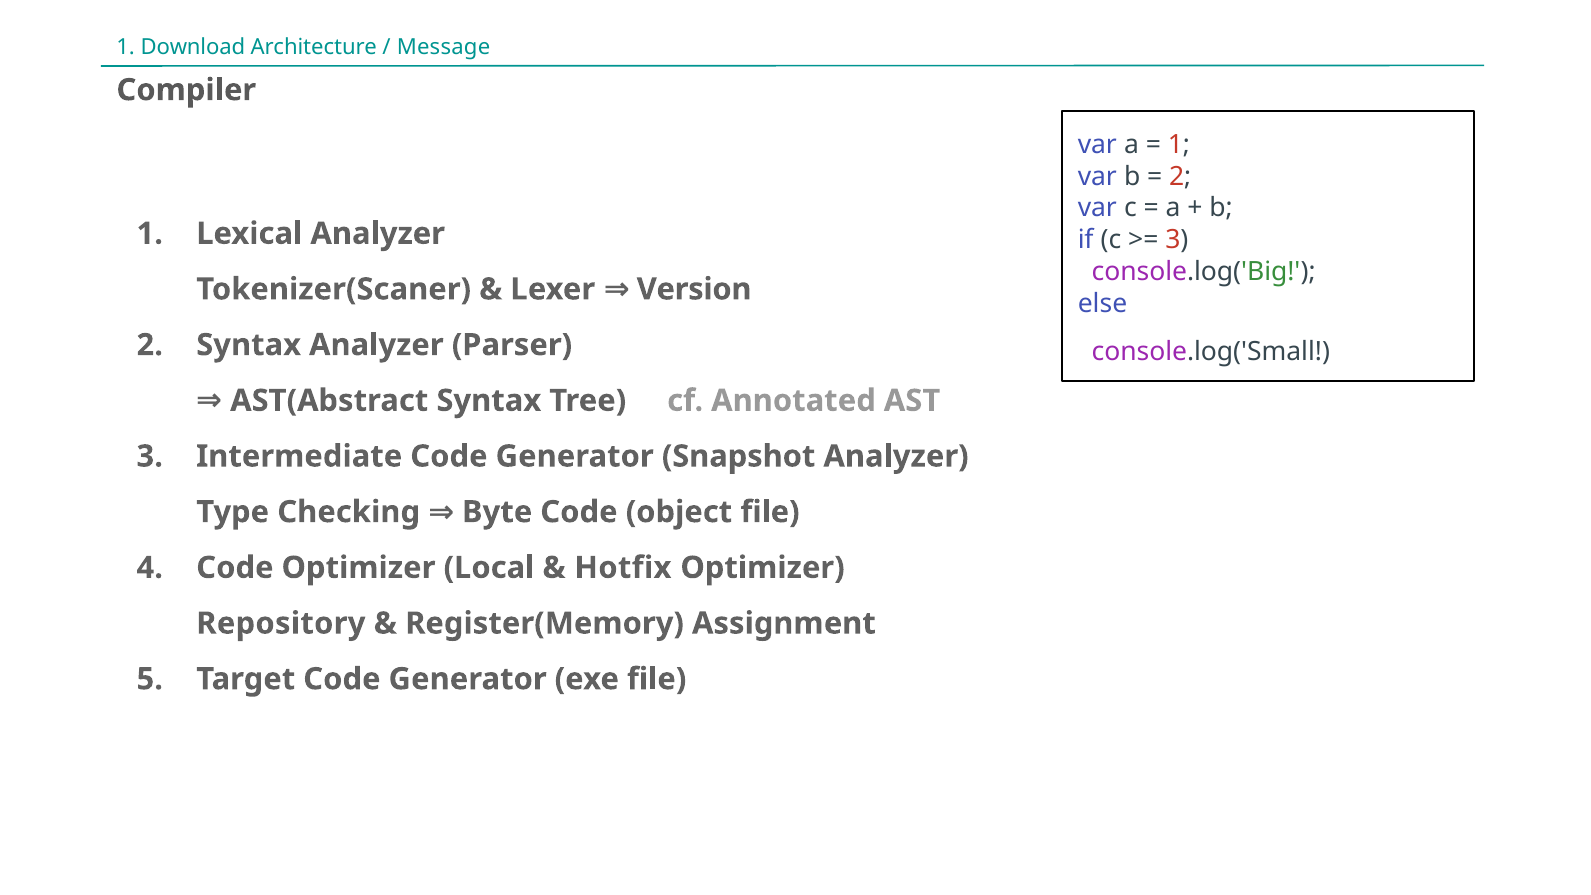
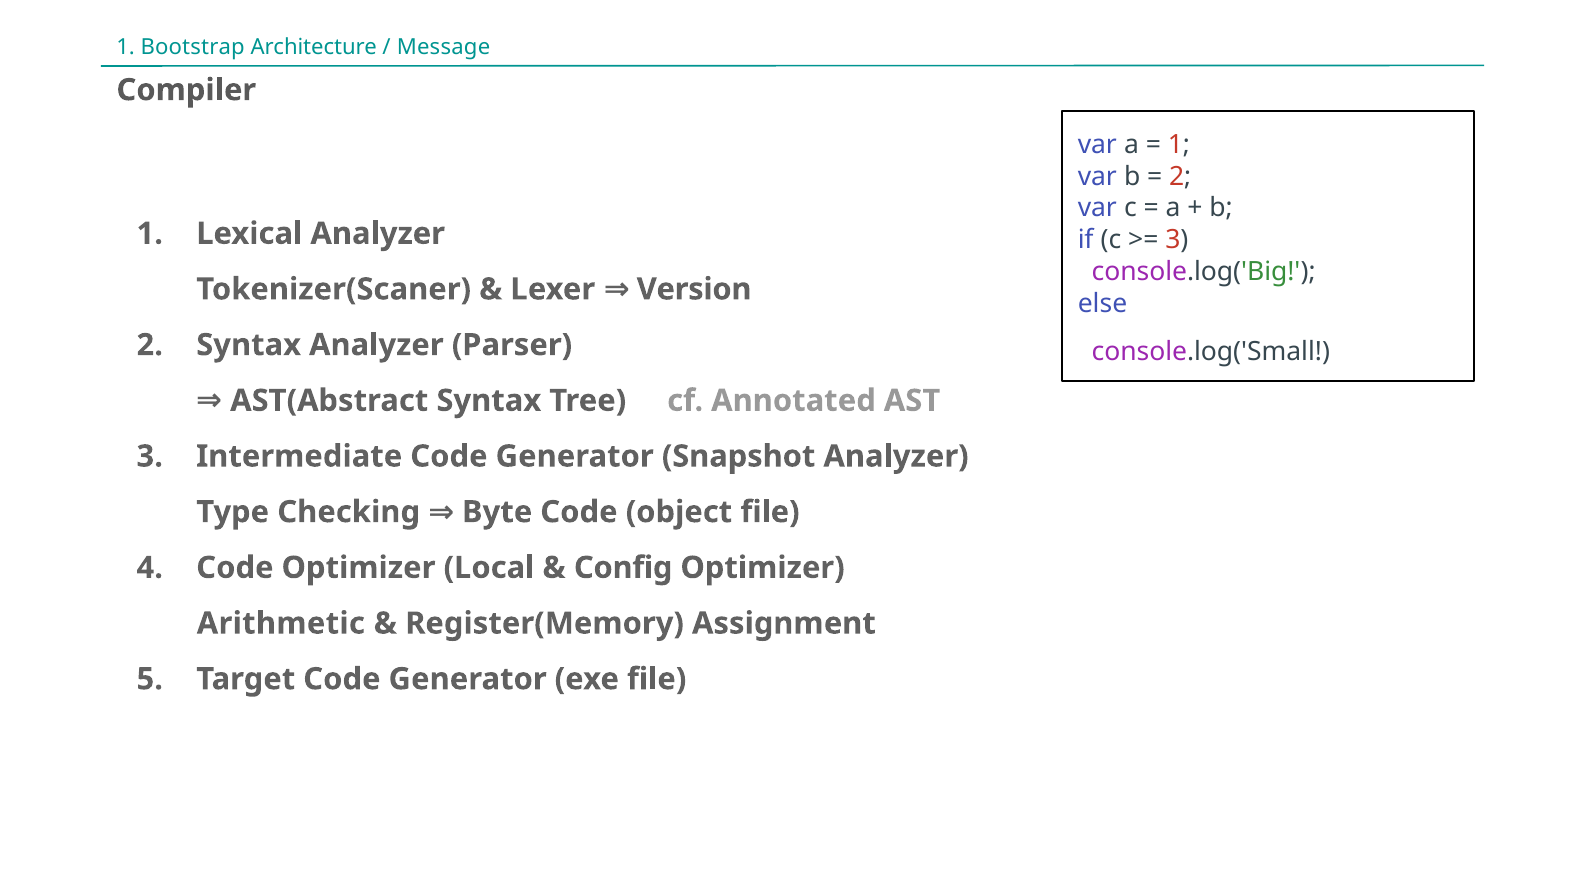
Download: Download -> Bootstrap (193, 48)
Hotfix: Hotfix -> Config (623, 568)
Repository: Repository -> Arithmetic (281, 623)
